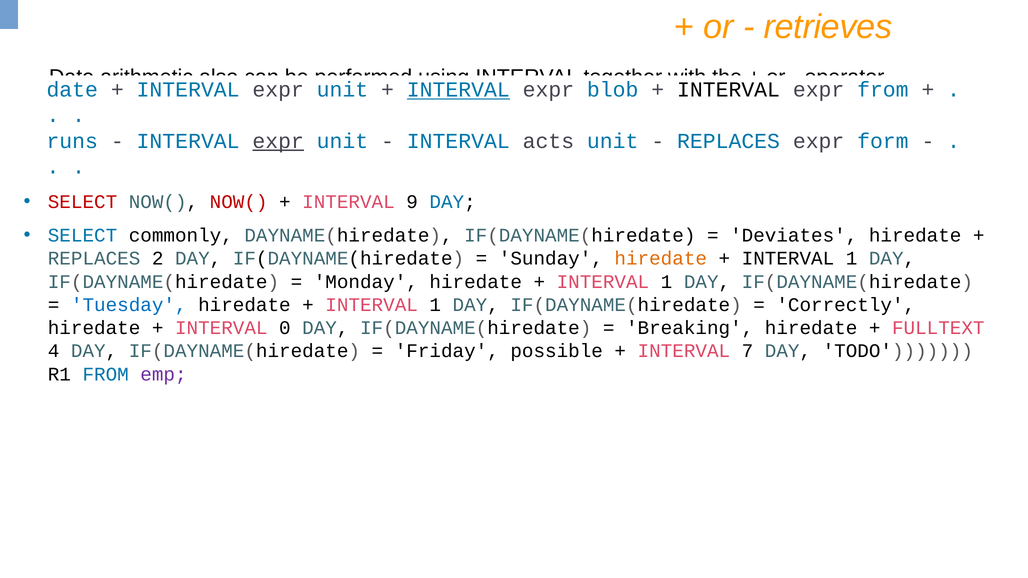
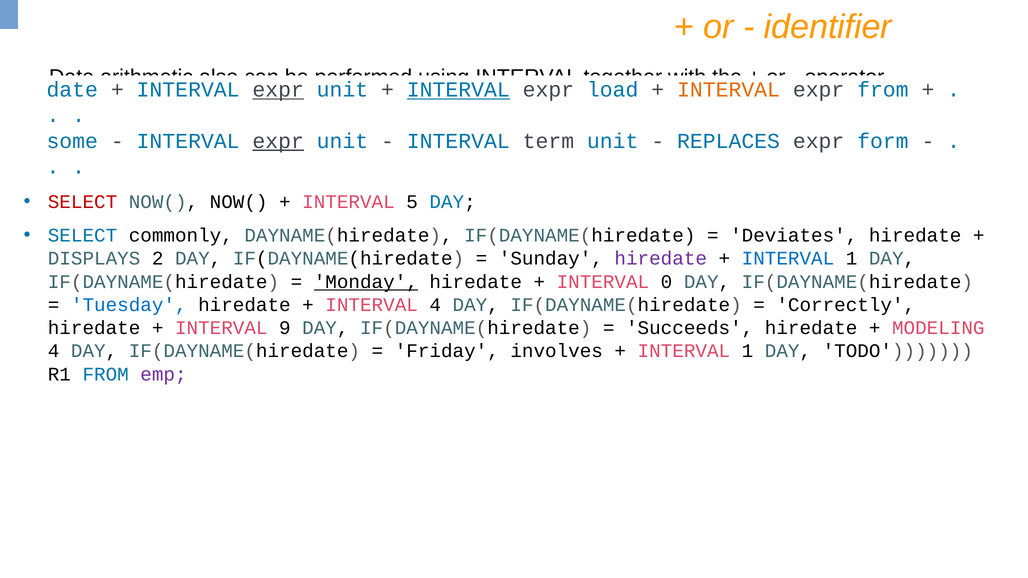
retrieves: retrieves -> identifier (828, 27)
expr underline: none -> present (278, 90)
blob: blob -> load (613, 90)
INTERVAL colour: black -> orange (728, 90)
runs: runs -> some (72, 141)
acts: acts -> term (548, 141)
NOW( colour: red -> black (239, 202)
9: 9 -> 5 (412, 202)
REPLACES: REPLACES -> DISPLAYS (94, 259)
hiredate colour: orange -> purple (661, 259)
INTERVAL colour: black -> blue (788, 259)
Monday underline: none -> present (366, 282)
1: 1 -> 0 (667, 282)
1: 1 -> 4 (435, 305)
0: 0 -> 9 (285, 328)
Breaking: Breaking -> Succeeds (690, 328)
FULLTEXT: FULLTEXT -> MODELING (938, 328)
possible: possible -> involves (557, 351)
7: 7 -> 1 (747, 351)
